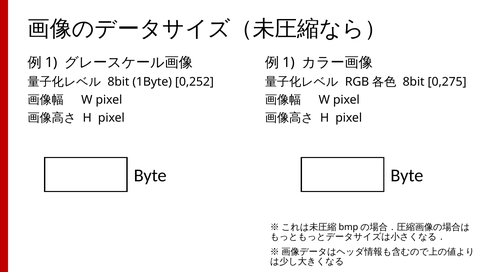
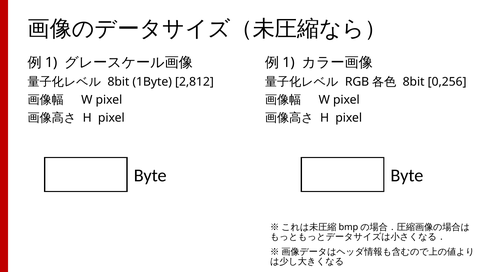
0,252: 0,252 -> 2,812 (194, 82)
0,275: 0,275 -> 0,256 (447, 82)
